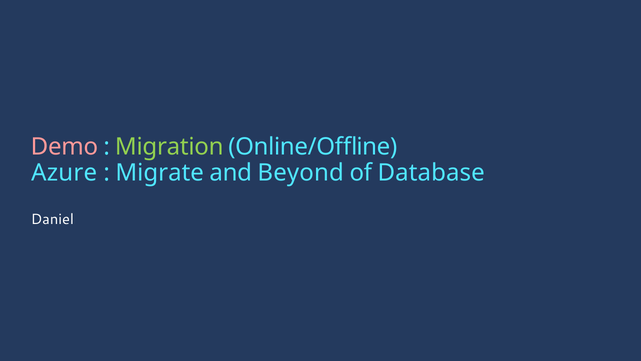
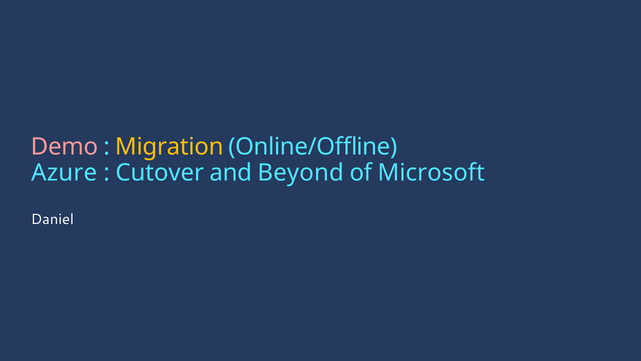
Migration colour: light green -> yellow (169, 147)
Migrate: Migrate -> Cutover (160, 173)
Database: Database -> Microsoft (431, 173)
